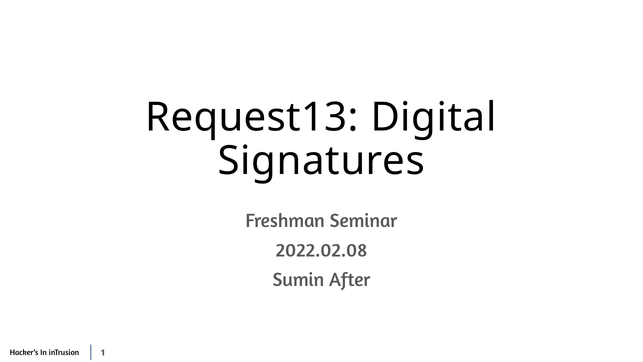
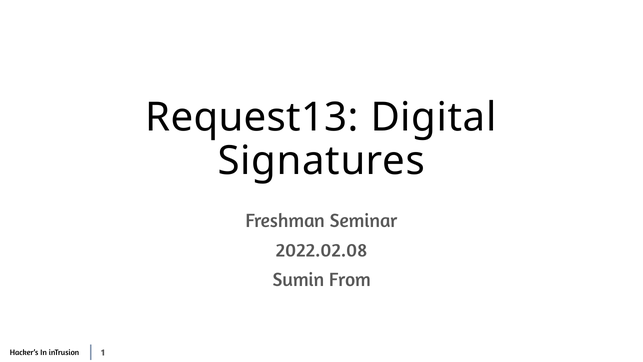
After: After -> From (350, 279)
